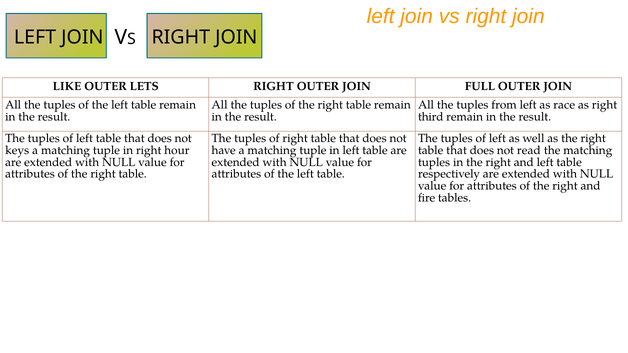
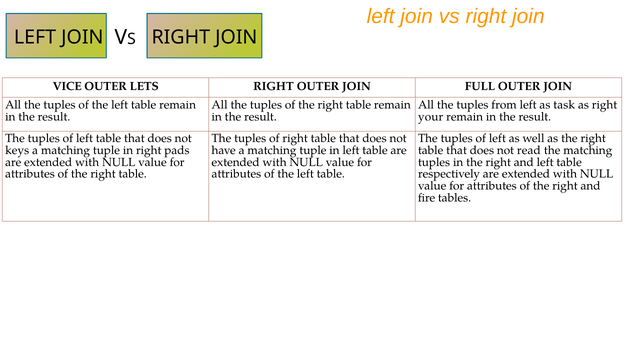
LIKE: LIKE -> VICE (67, 86)
race: race -> task (564, 105)
third: third -> your (431, 117)
hour: hour -> pads (177, 150)
